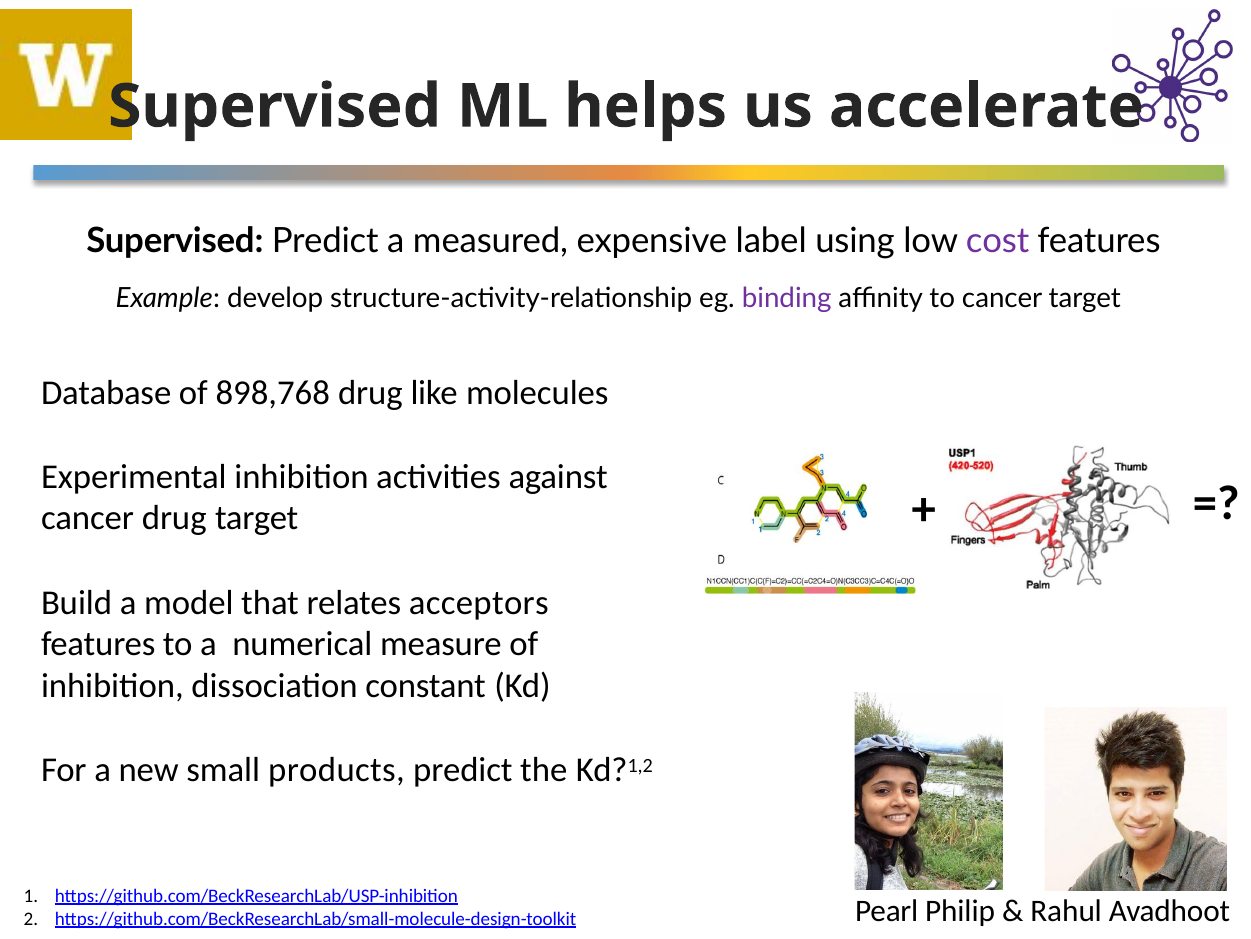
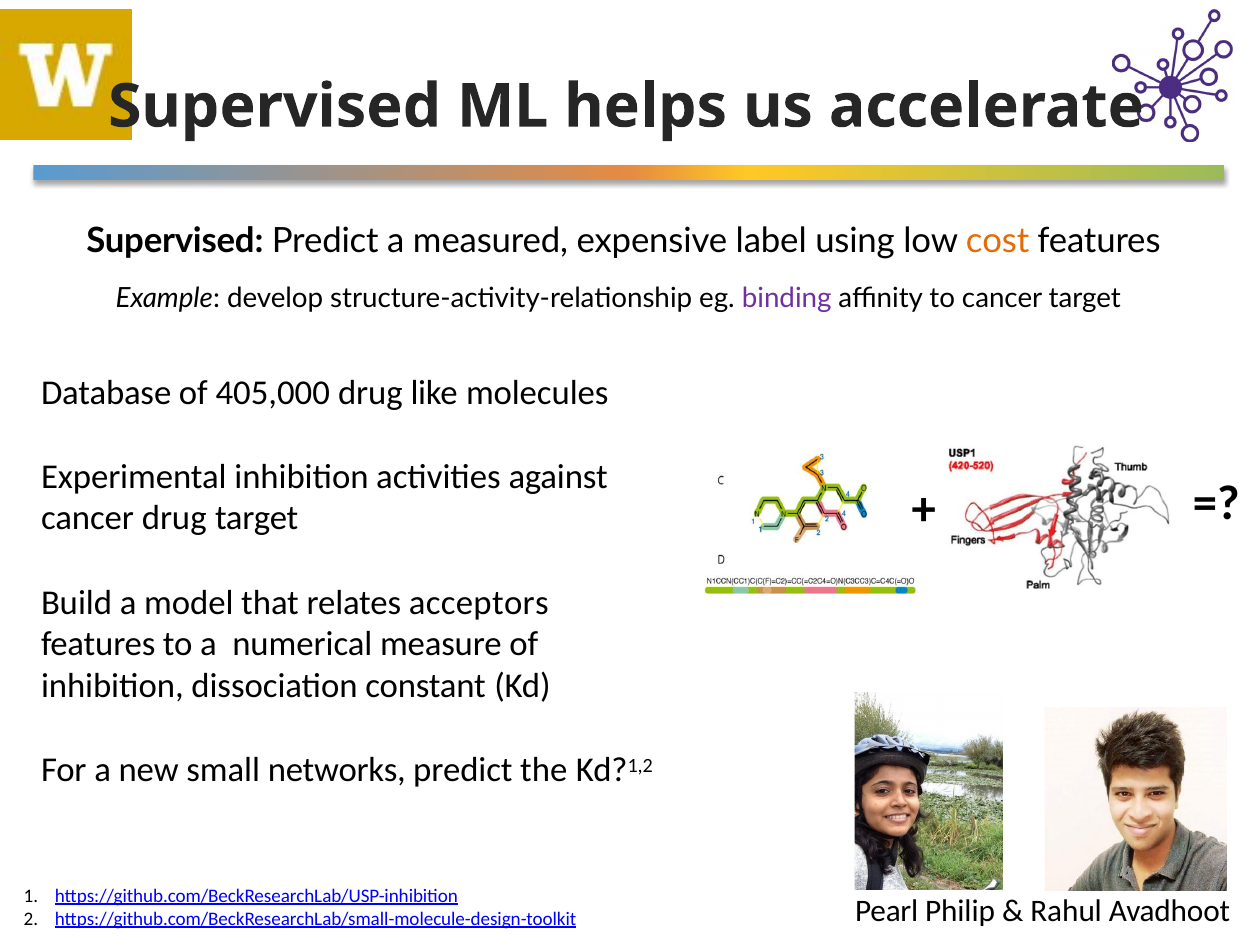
cost colour: purple -> orange (998, 241)
898,768: 898,768 -> 405,000 (273, 393)
products: products -> networks (337, 769)
